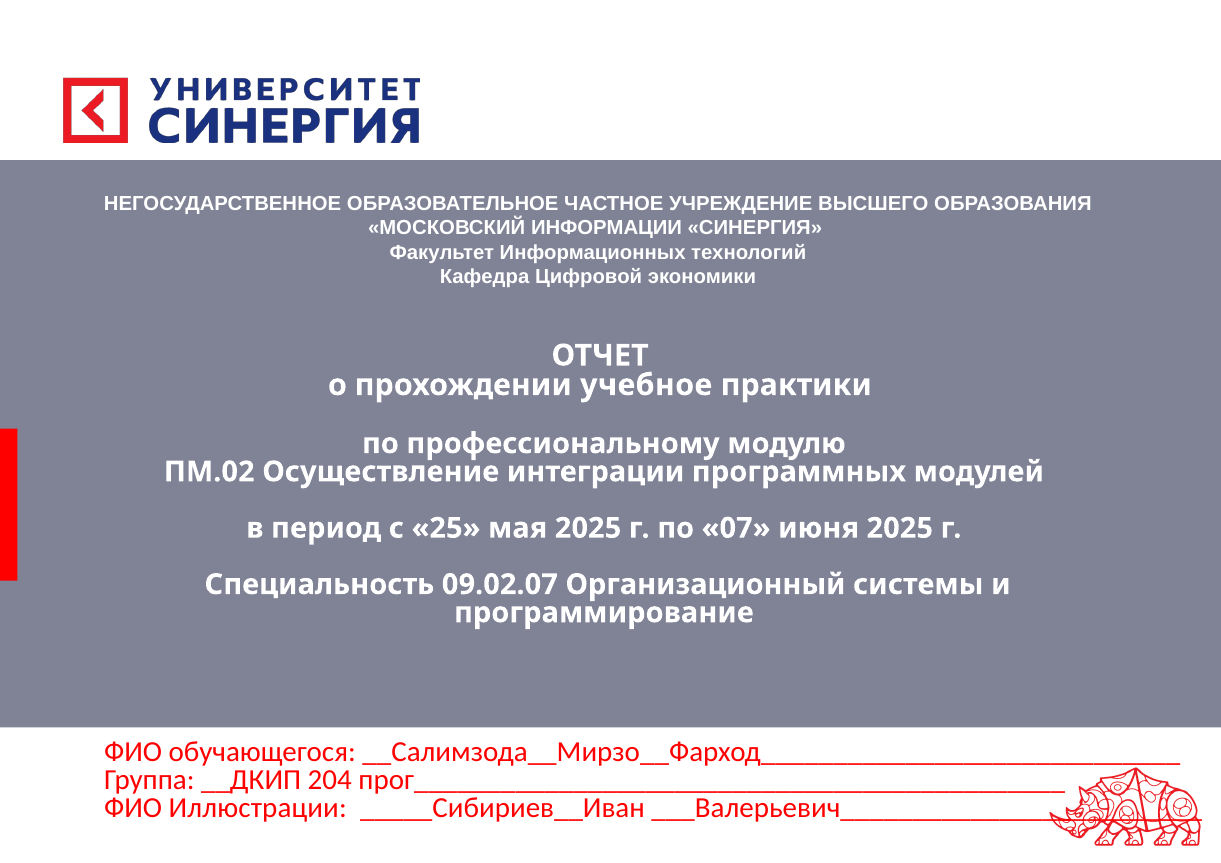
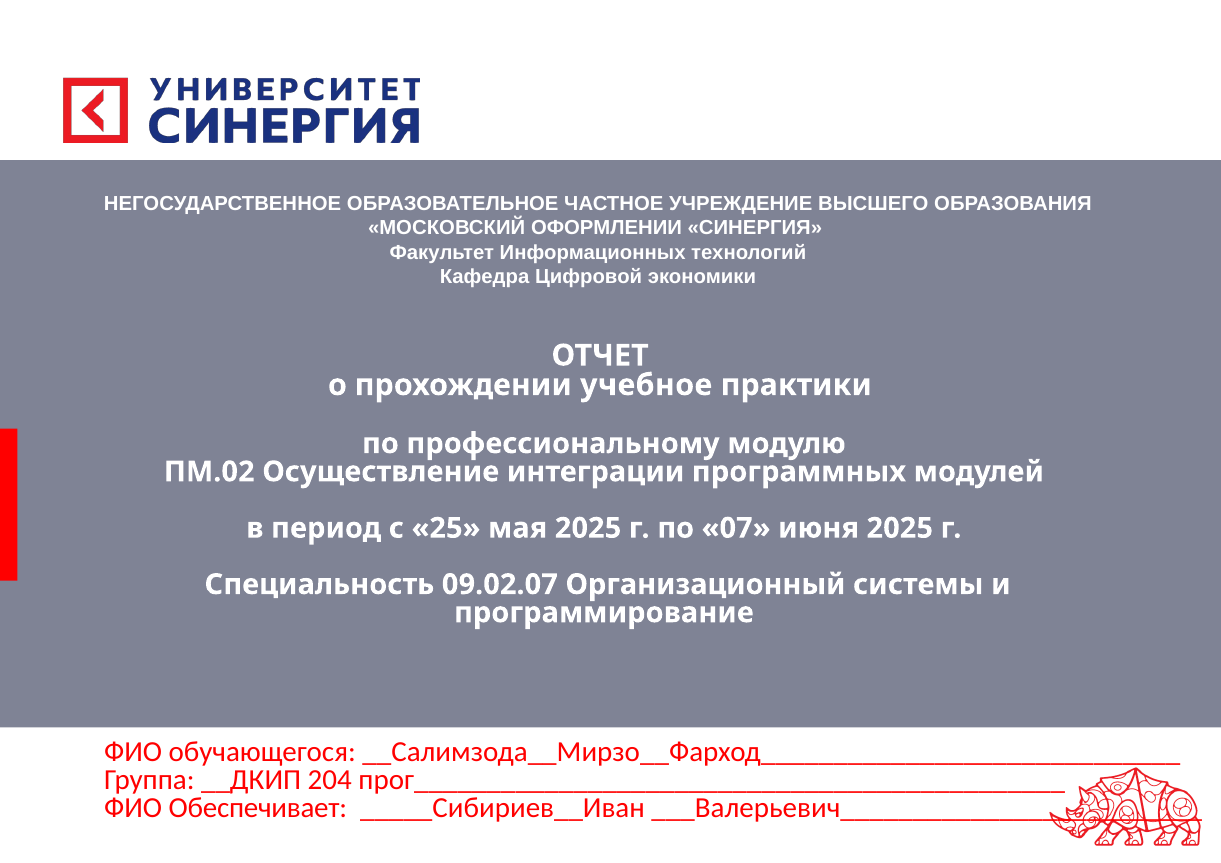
ИНФОРМАЦИИ: ИНФОРМАЦИИ -> ОФОРМЛЕНИИ (607, 228)
Иллюстрации: Иллюстрации -> Обеспечивает (258, 808)
